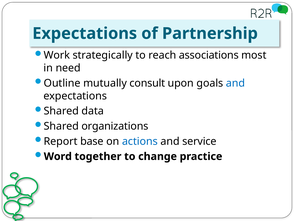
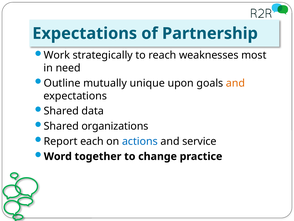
associations: associations -> weaknesses (209, 55)
consult: consult -> unique (147, 83)
and colour: blue -> orange (236, 83)
base: base -> each (92, 141)
